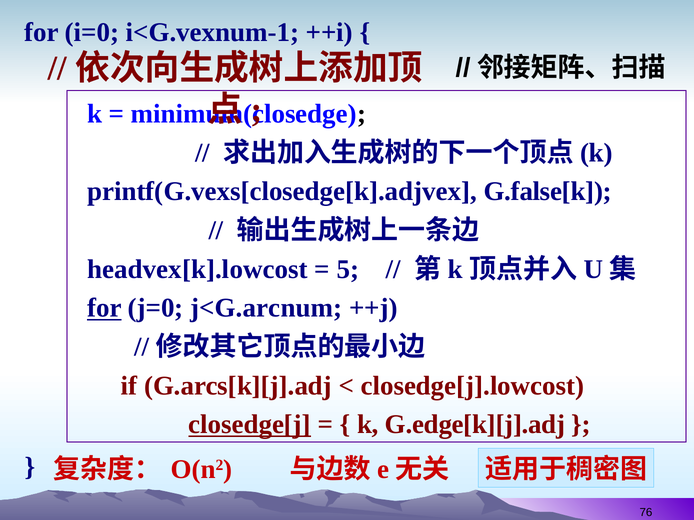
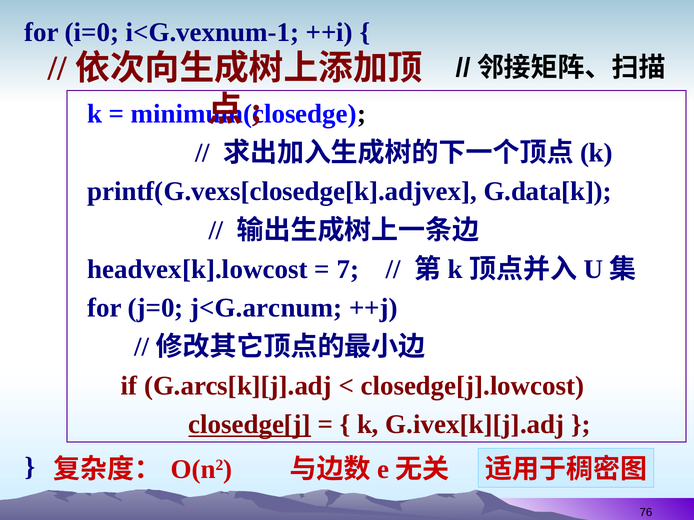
G.false[k: G.false[k -> G.data[k (548, 192)
5: 5 -> 7 (348, 269)
for underline: present -> none (104, 308)
G.edge[k][j].adj: G.edge[k][j].adj -> G.ivex[k][j].adj (475, 425)
